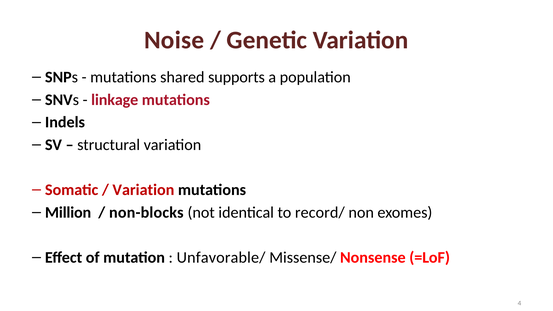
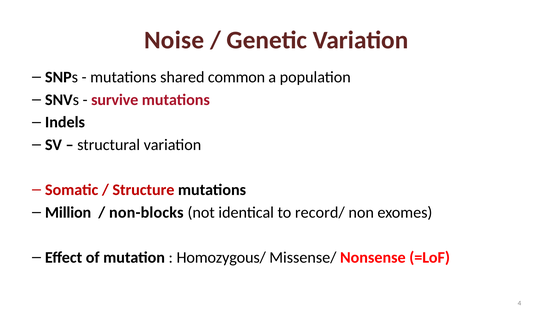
supports: supports -> common (237, 77)
linkage: linkage -> survive (115, 100)
Variation: Variation -> Structure (143, 190)
Unfavorable/: Unfavorable/ -> Homozygous/ (221, 258)
